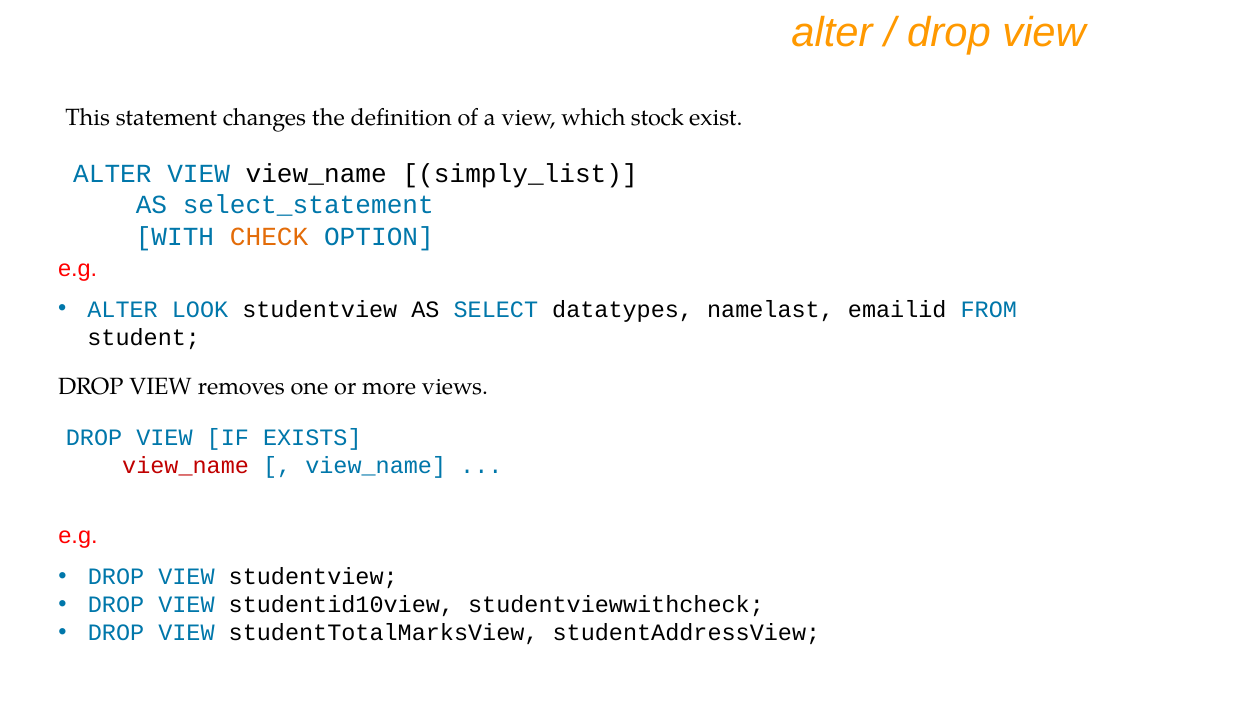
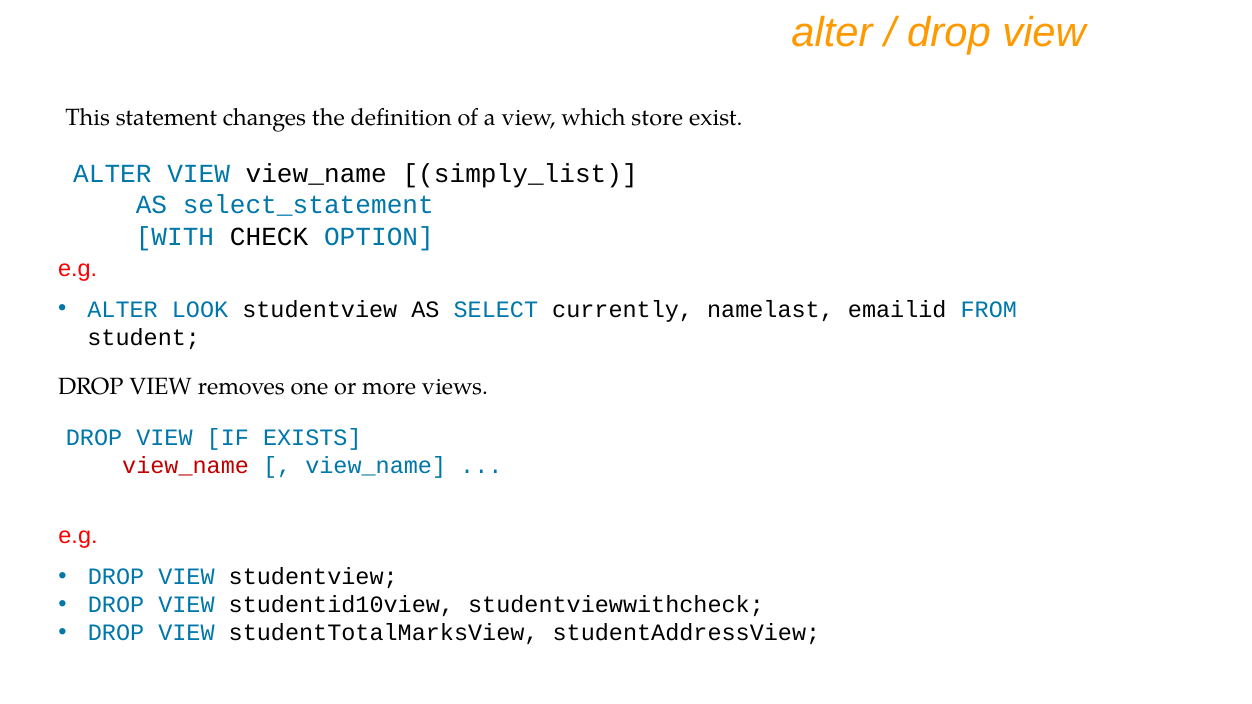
stock: stock -> store (657, 117)
CHECK colour: orange -> black (269, 237)
datatypes: datatypes -> currently (623, 310)
